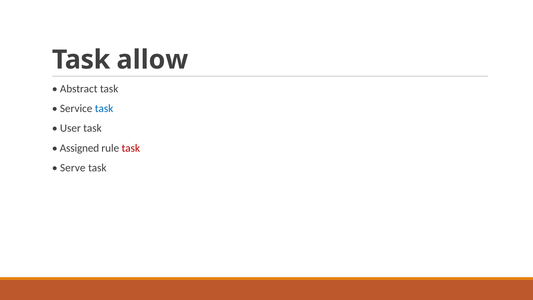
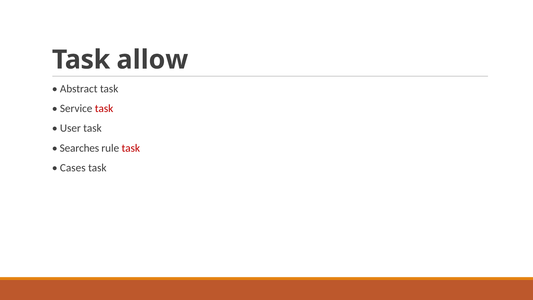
task colour: blue -> red (104, 108)
Assigned: Assigned -> Searches (79, 148)
Serve: Serve -> Cases (73, 168)
